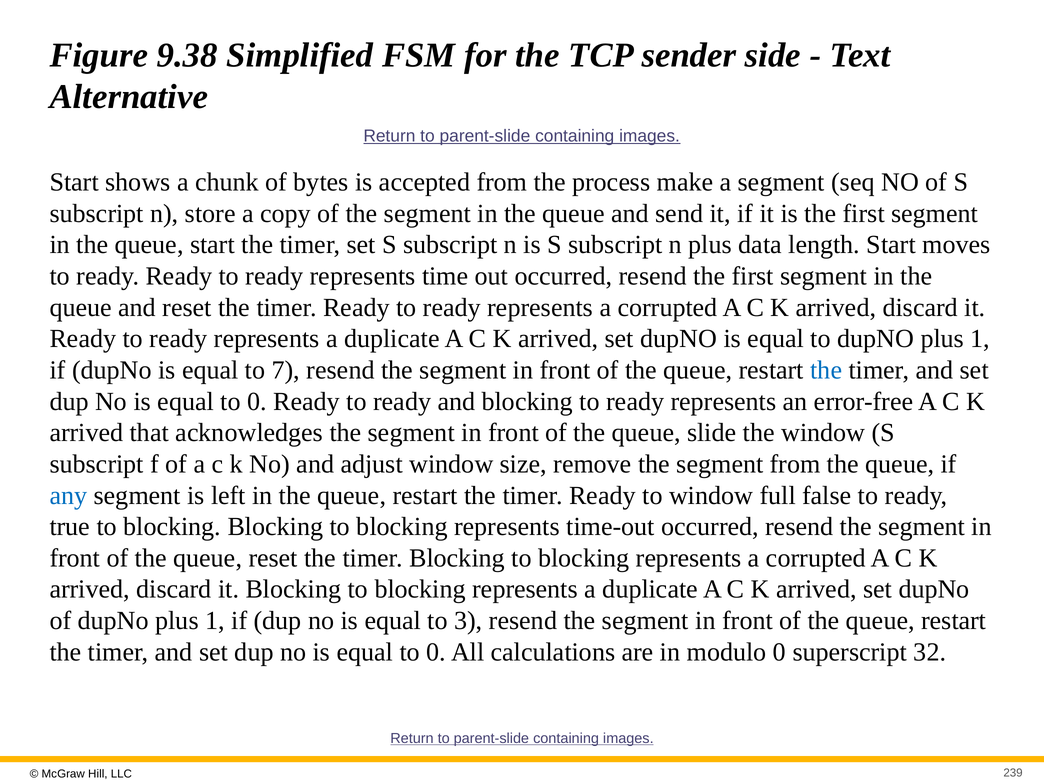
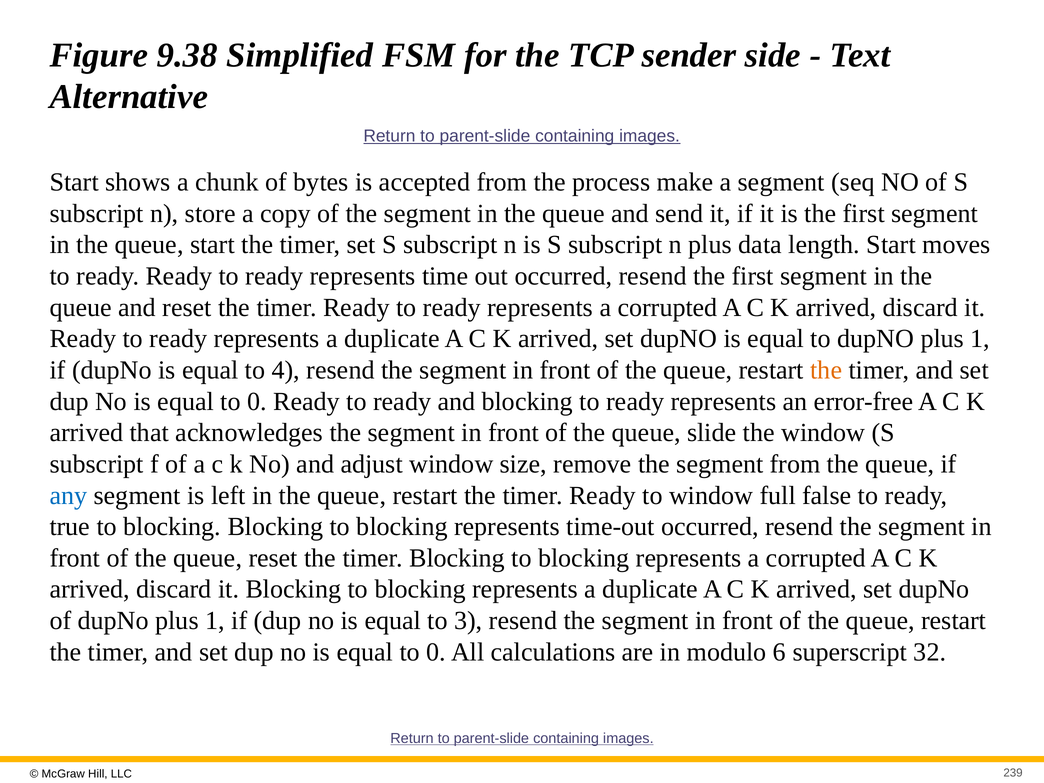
7: 7 -> 4 (286, 370)
the colour: blue -> orange (826, 370)
modulo 0: 0 -> 6 (779, 652)
